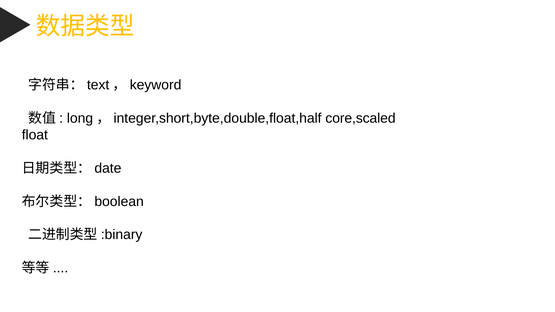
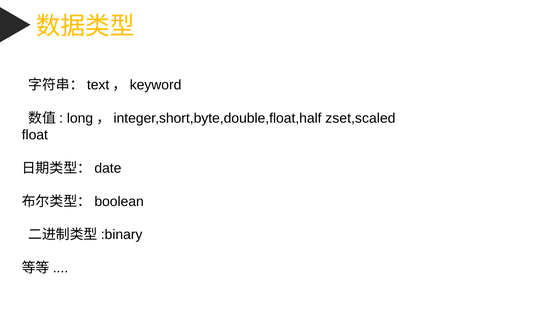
core,scaled: core,scaled -> zset,scaled (360, 118)
